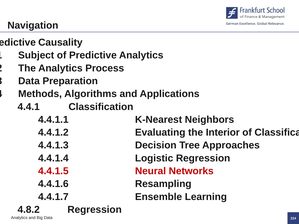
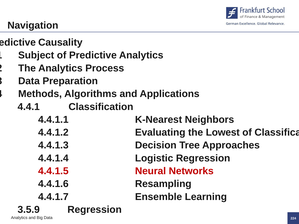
Interior: Interior -> Lowest (223, 133)
4.8.2: 4.8.2 -> 3.5.9 (29, 210)
